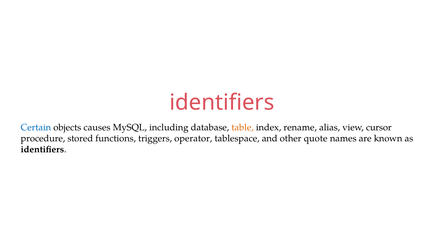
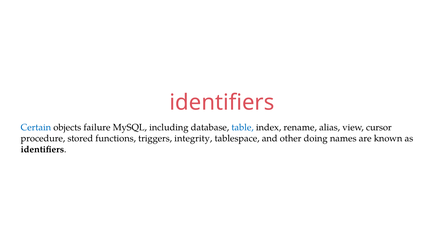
causes: causes -> failure (97, 127)
table colour: orange -> blue (243, 127)
operator: operator -> integrity (193, 138)
quote: quote -> doing (316, 138)
